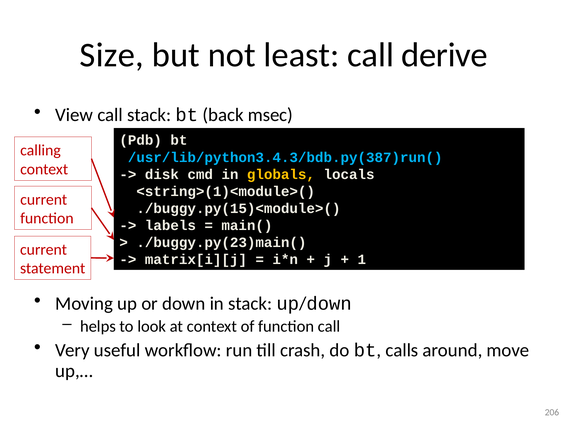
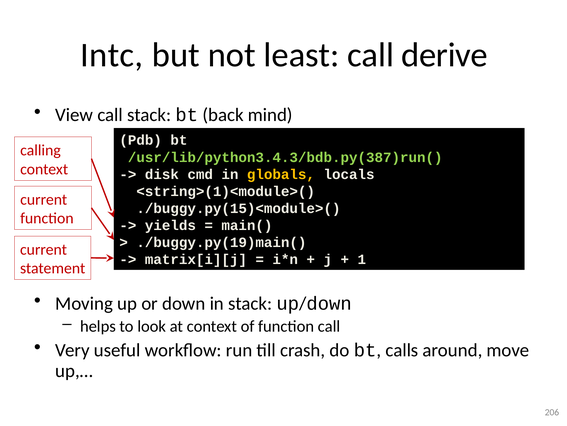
Size: Size -> Intc (112, 55)
msec: msec -> mind (270, 115)
/usr/lib/python3.4.3/bdb.py(387)run( colour: light blue -> light green (285, 157)
labels: labels -> yields (170, 225)
./buggy.py(23)main(: ./buggy.py(23)main( -> ./buggy.py(19)main( (221, 242)
